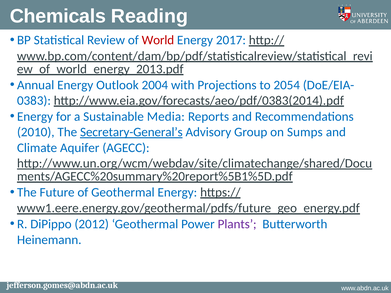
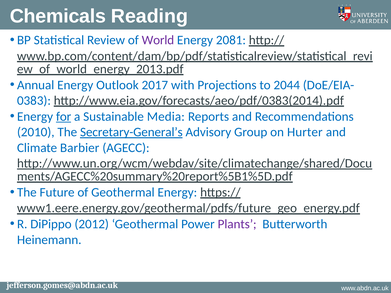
World colour: red -> purple (158, 40)
2017: 2017 -> 2081 (231, 40)
2004: 2004 -> 2017 (155, 85)
2054: 2054 -> 2044 (287, 85)
for underline: none -> present (64, 117)
Sumps: Sumps -> Hurter (305, 132)
Aquifer: Aquifer -> Barbier (80, 148)
